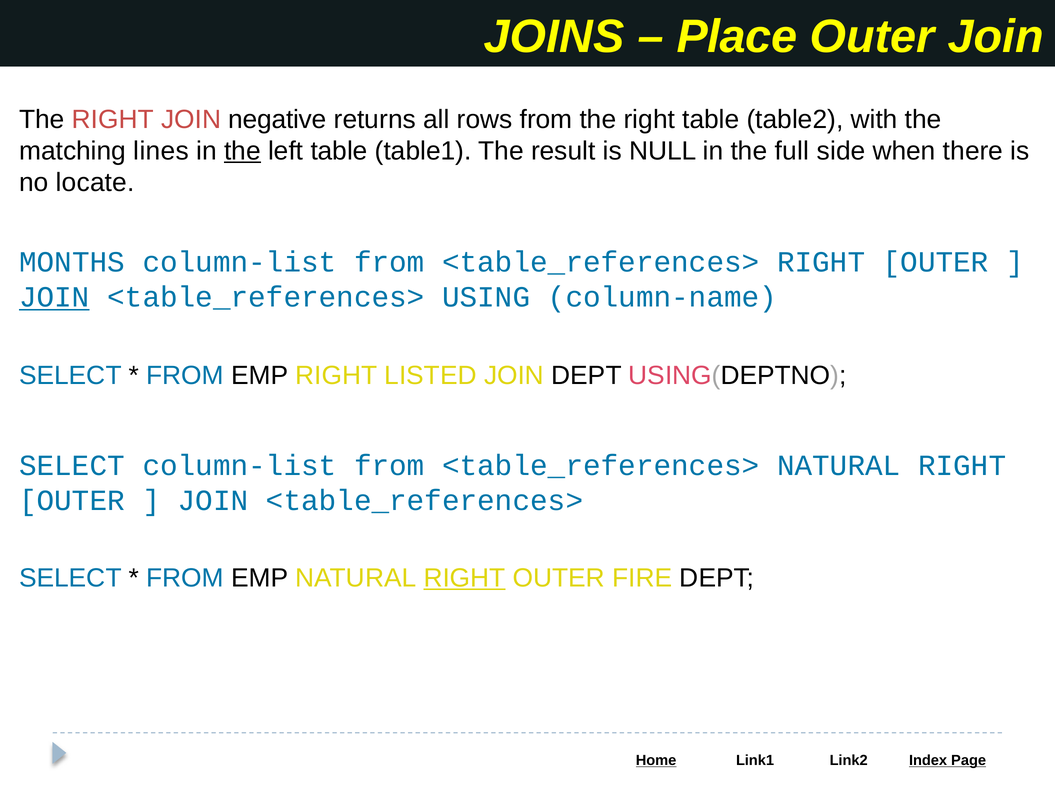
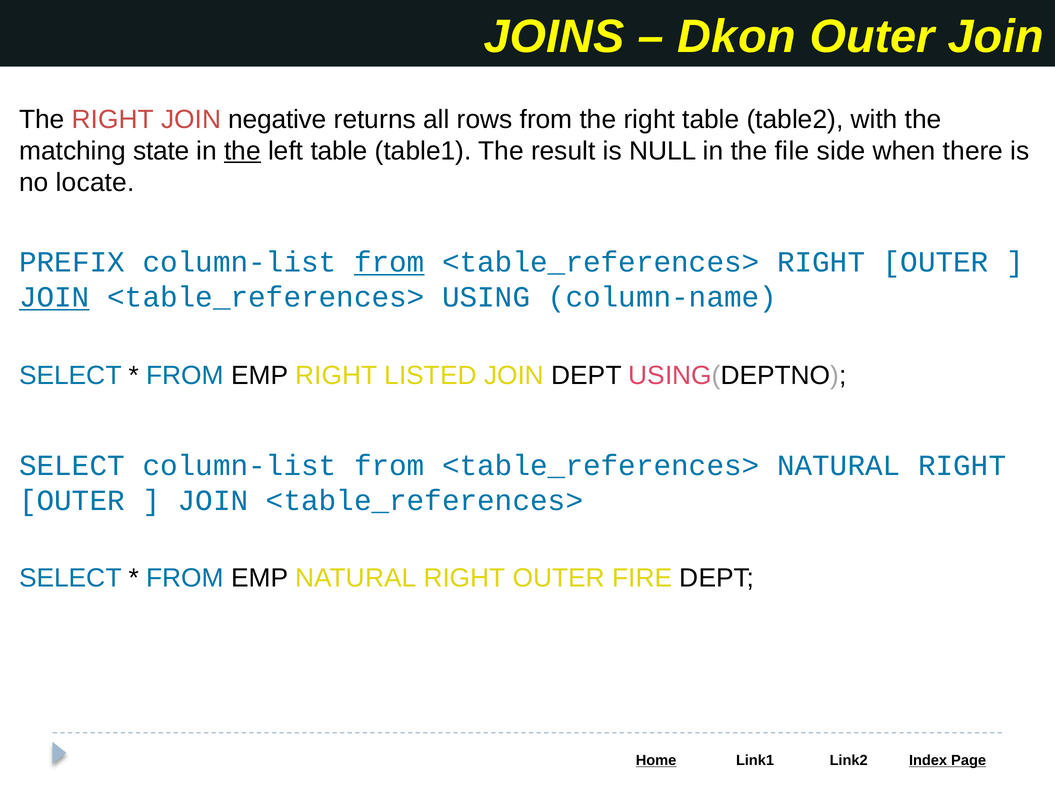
Place: Place -> Dkon (736, 37)
lines: lines -> state (161, 151)
full: full -> file (792, 151)
MONTHS: MONTHS -> PREFIX (72, 262)
from underline: none -> present (389, 262)
RIGHT underline: present -> none (465, 578)
